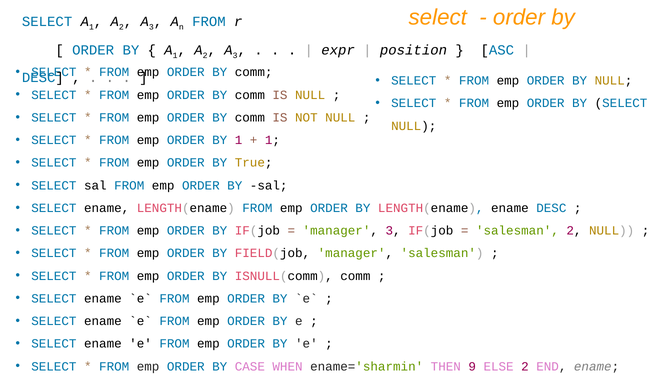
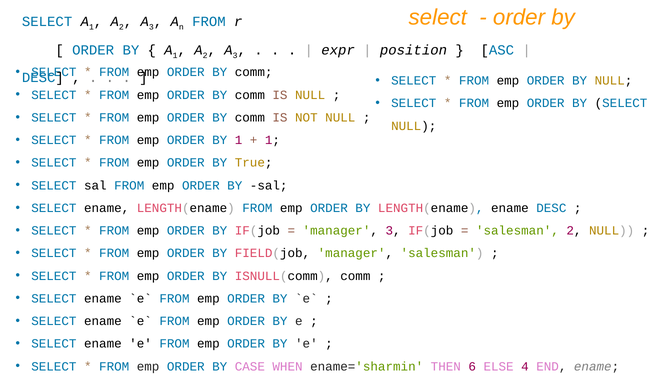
9: 9 -> 6 (472, 366)
ELSE 2: 2 -> 4 (525, 366)
